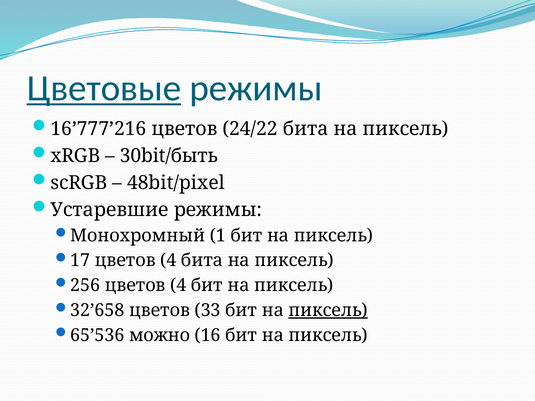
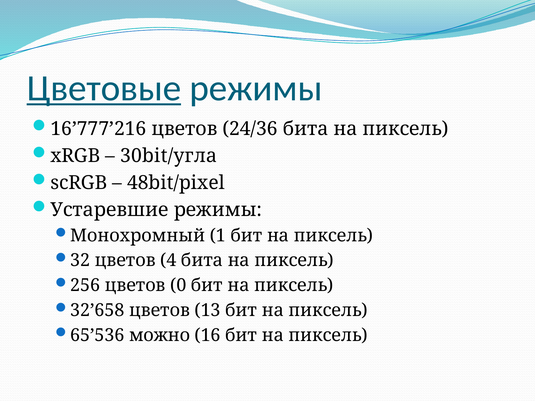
24/22: 24/22 -> 24/36 (250, 129)
30bit/быть: 30bit/быть -> 30bit/угла (169, 156)
17: 17 -> 32 (80, 261)
256 цветов 4: 4 -> 0 (178, 286)
33: 33 -> 13 (208, 311)
пиксель underline: present -> none (328, 311)
